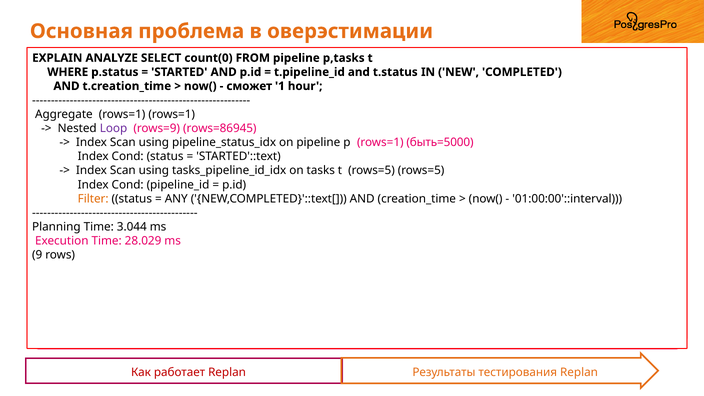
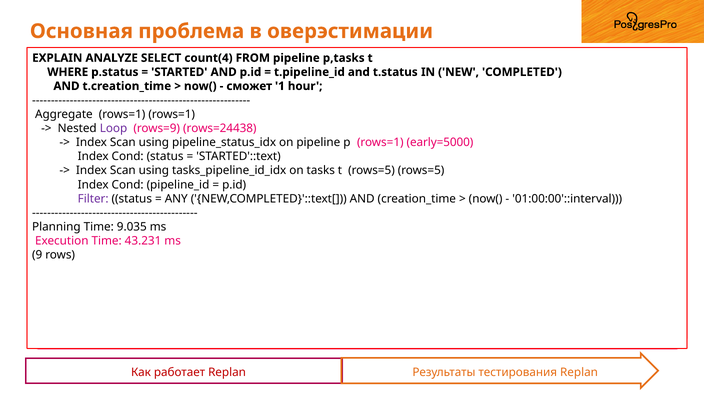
count(0: count(0 -> count(4 (208, 58)
rows=86945: rows=86945 -> rows=24438 (220, 128)
быть=5000: быть=5000 -> early=5000 (440, 142)
Filter colour: orange -> purple (93, 199)
3.044: 3.044 -> 9.035 (132, 227)
28.029: 28.029 -> 43.231 (143, 241)
